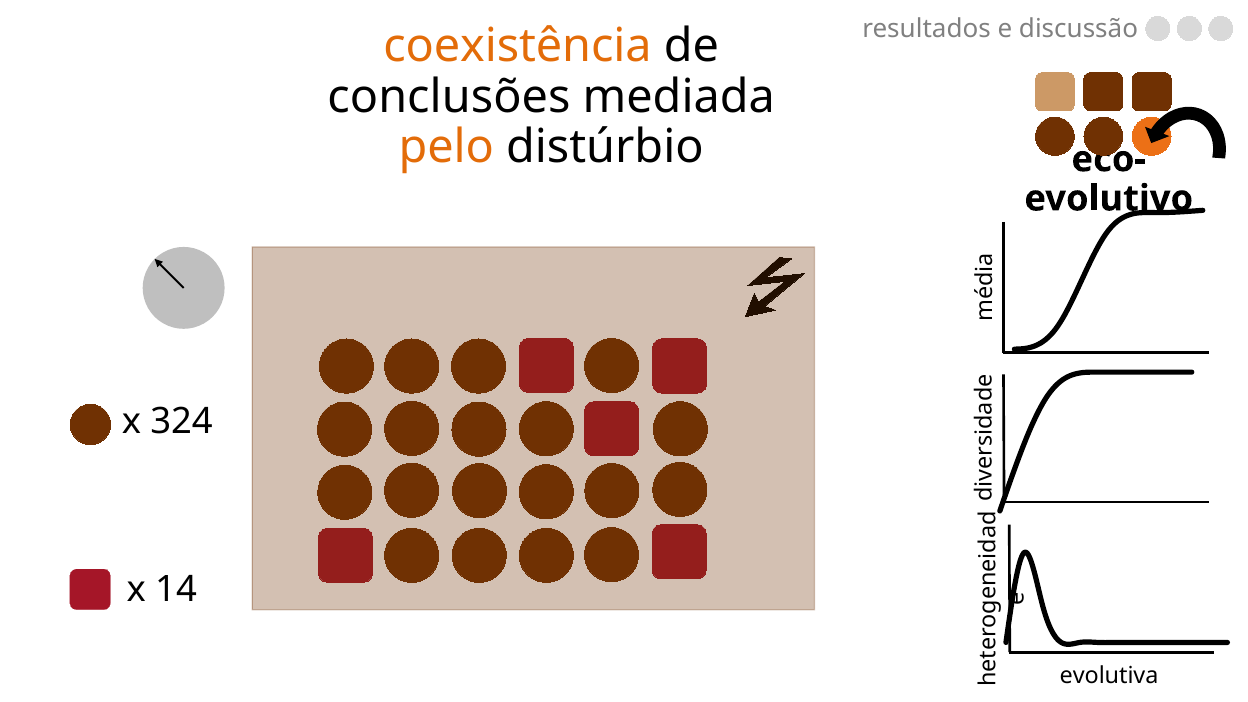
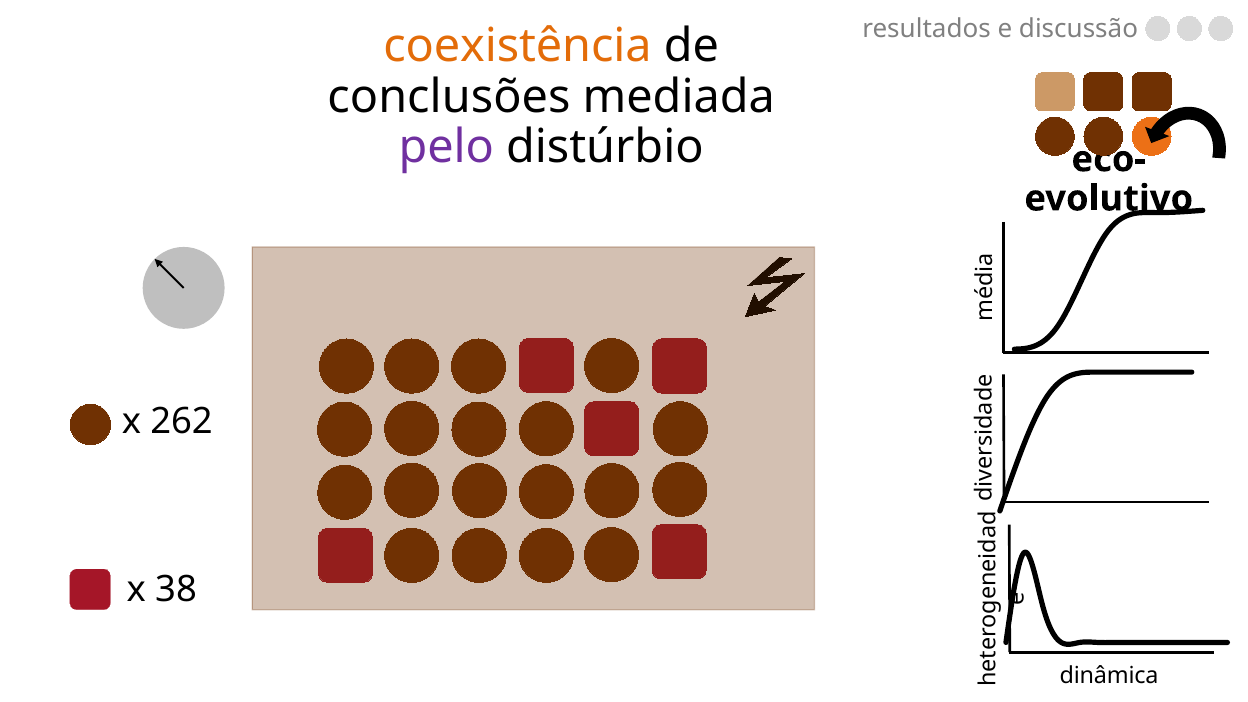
pelo colour: orange -> purple (446, 147)
324: 324 -> 262 (182, 421)
14: 14 -> 38 (176, 589)
evolutiva: evolutiva -> dinâmica (1109, 676)
